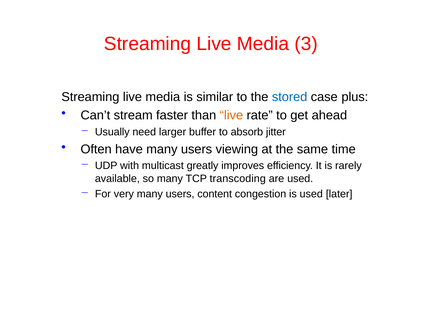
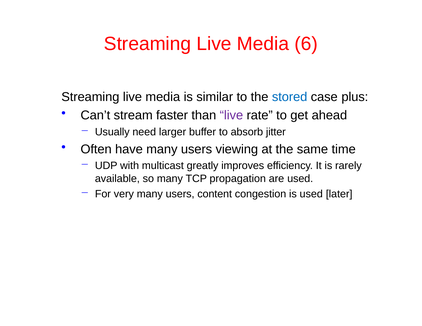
3: 3 -> 6 (306, 44)
live colour: orange -> purple (231, 115)
transcoding: transcoding -> propagation (238, 179)
